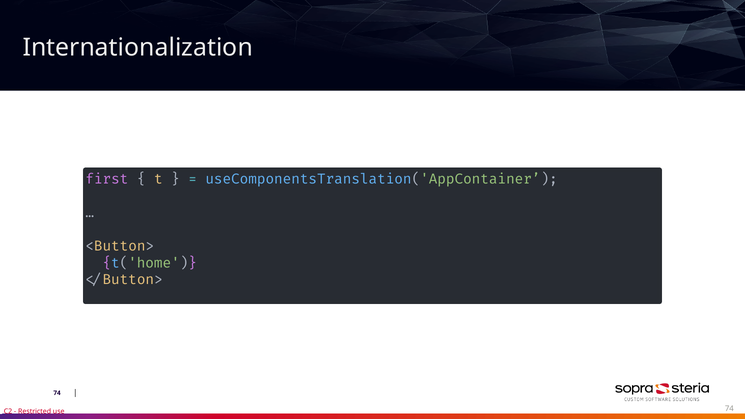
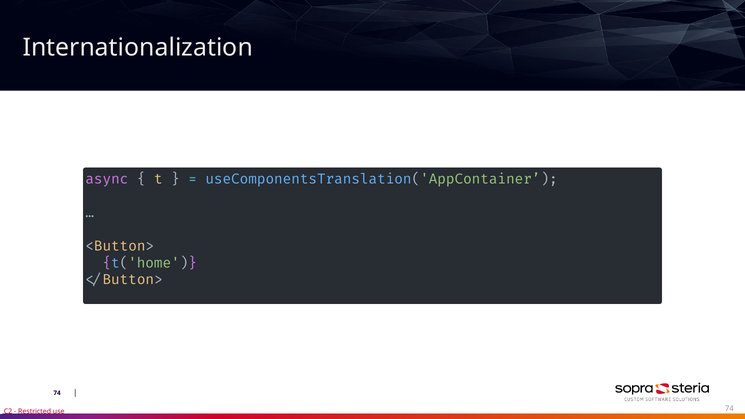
first: first -> async (107, 179)
